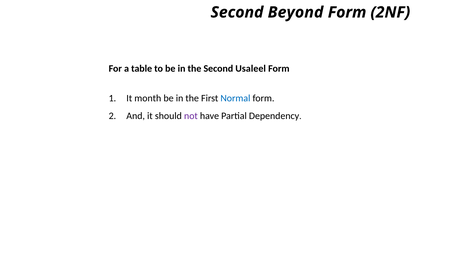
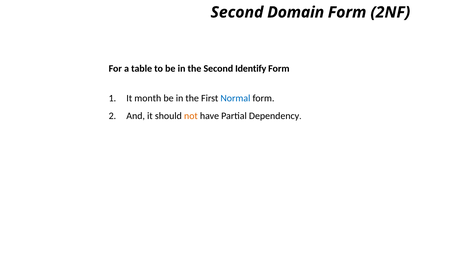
Beyond: Beyond -> Domain (296, 12)
Usaleel: Usaleel -> Identify (251, 69)
not colour: purple -> orange (191, 116)
